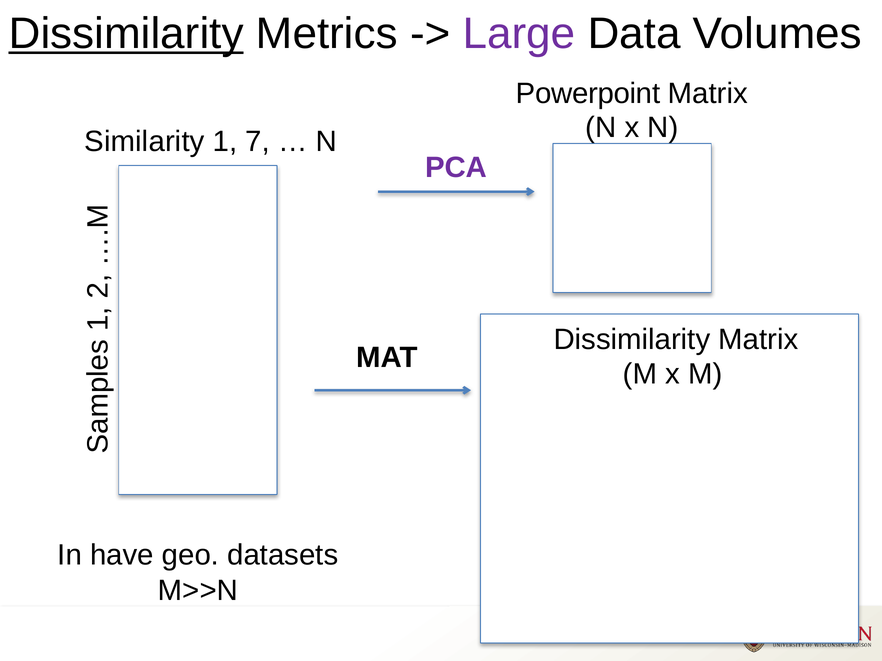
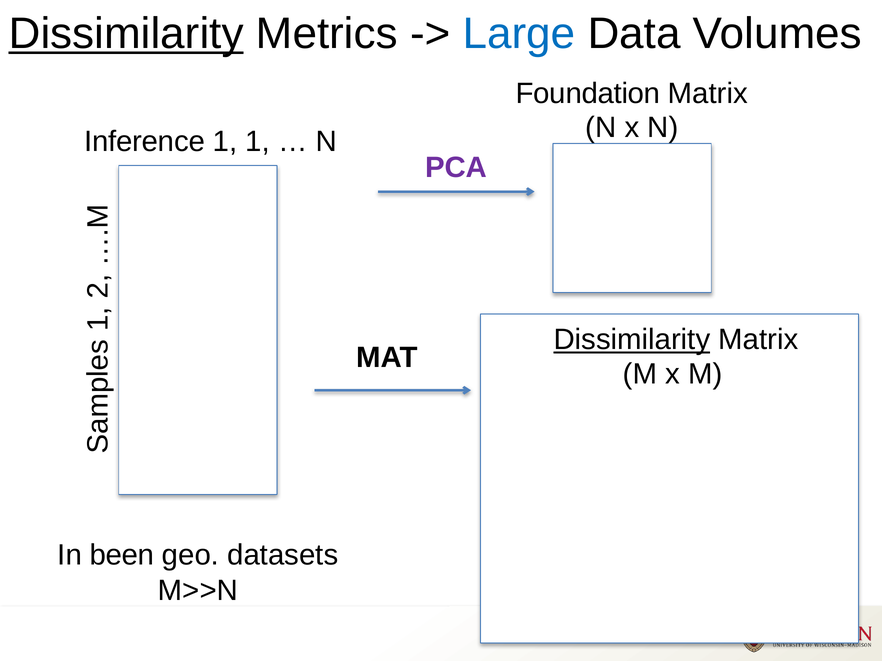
Large colour: purple -> blue (519, 34)
Powerpoint: Powerpoint -> Foundation (588, 94)
Similarity: Similarity -> Inference (145, 141)
1 7: 7 -> 1 (258, 141)
Dissimilarity underline: none -> present (632, 340)
have: have -> been (122, 555)
